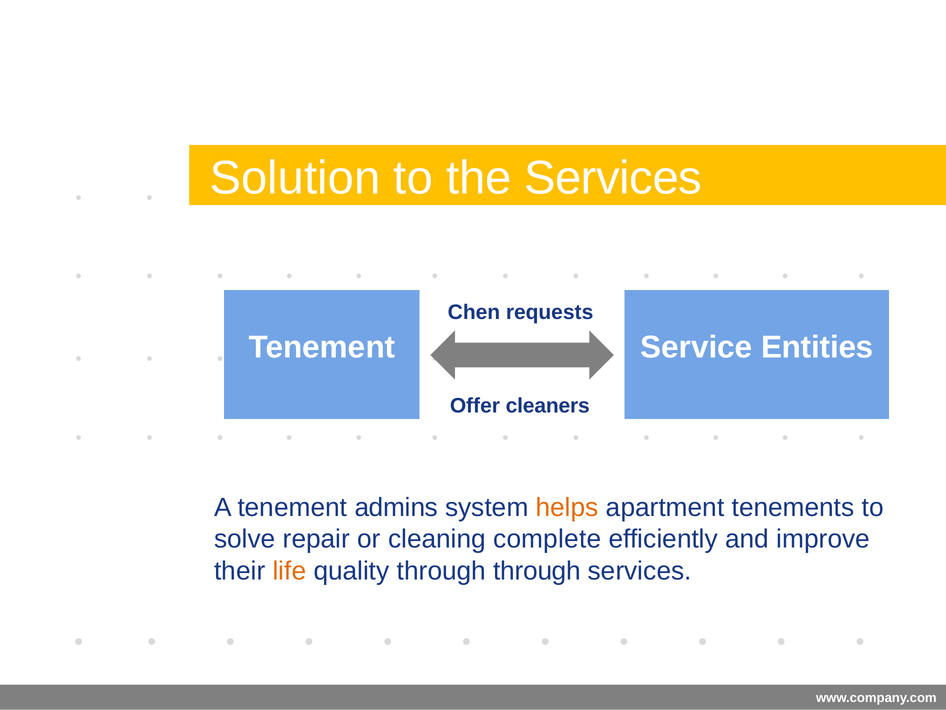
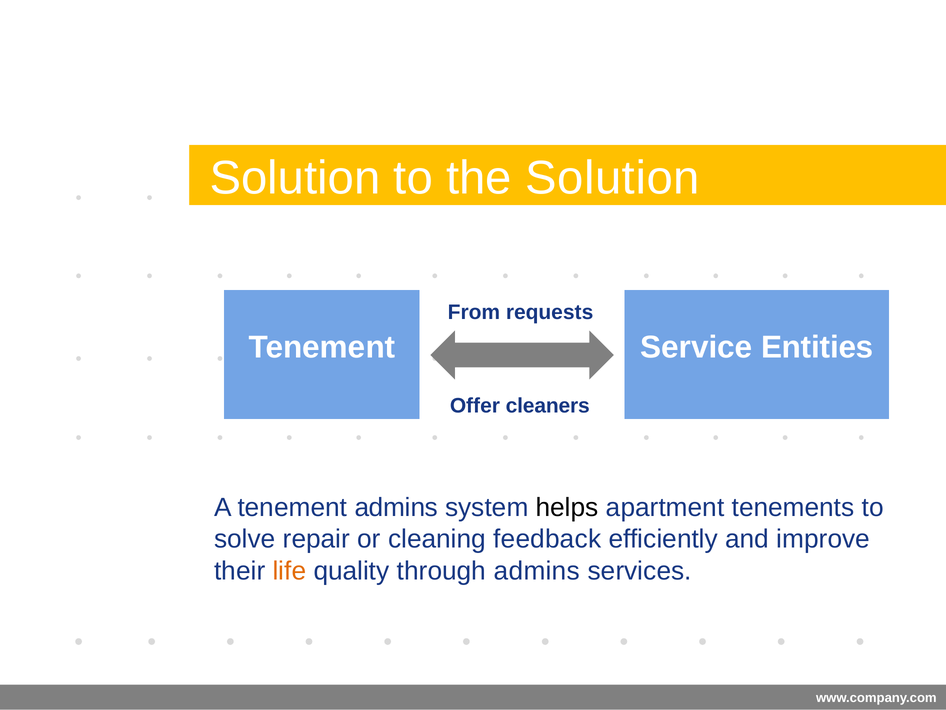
the Services: Services -> Solution (613, 178)
Chen: Chen -> From (474, 312)
helps colour: orange -> black (567, 507)
complete: complete -> feedback (547, 539)
through through: through -> admins (537, 570)
